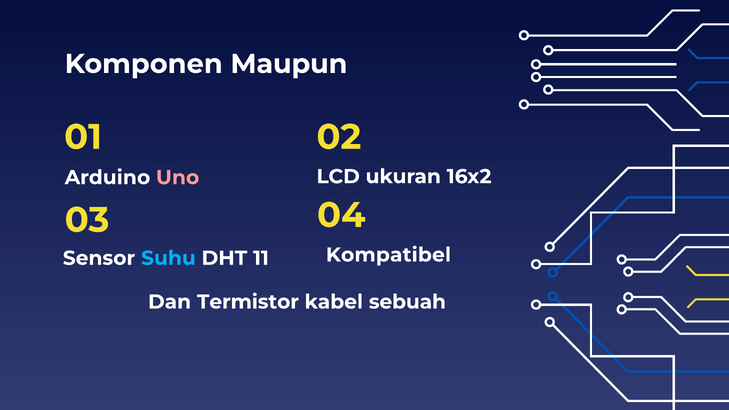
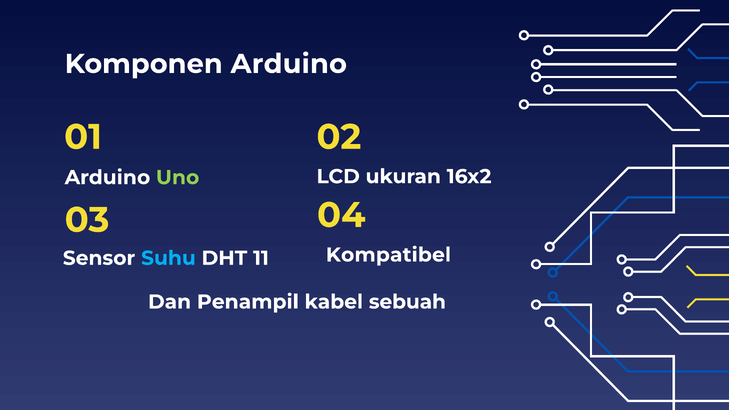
Komponen Maupun: Maupun -> Arduino (289, 64)
Uno colour: pink -> light green (178, 178)
Termistor: Termistor -> Penampil (248, 302)
